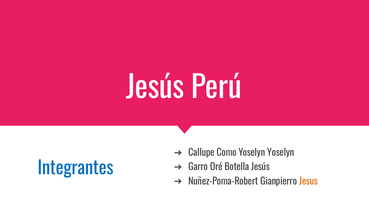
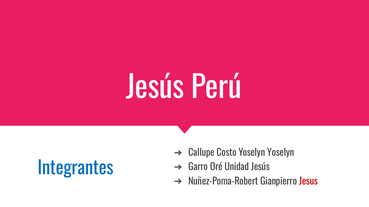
Como: Como -> Costo (227, 153)
Botella: Botella -> Unidad (237, 167)
Jesus colour: orange -> red (308, 182)
